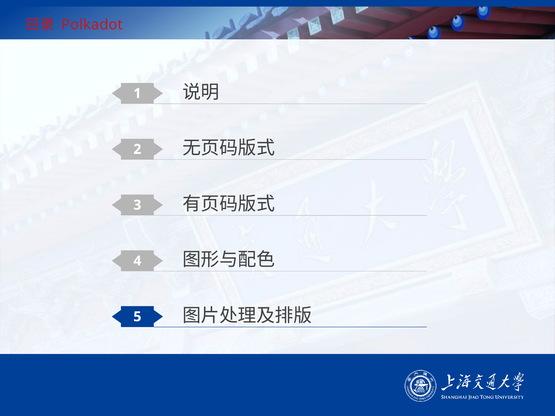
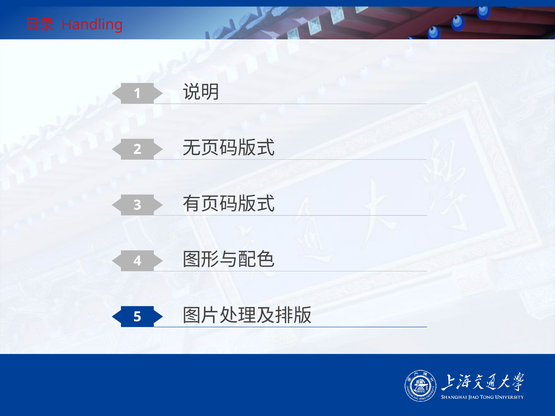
Polkadot: Polkadot -> Handling (92, 25)
